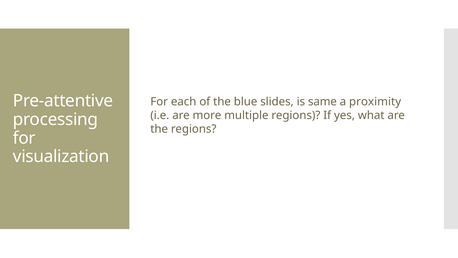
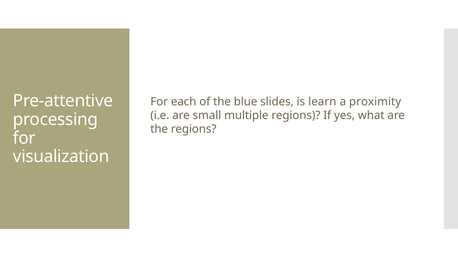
same: same -> learn (322, 101)
more: more -> small (207, 115)
